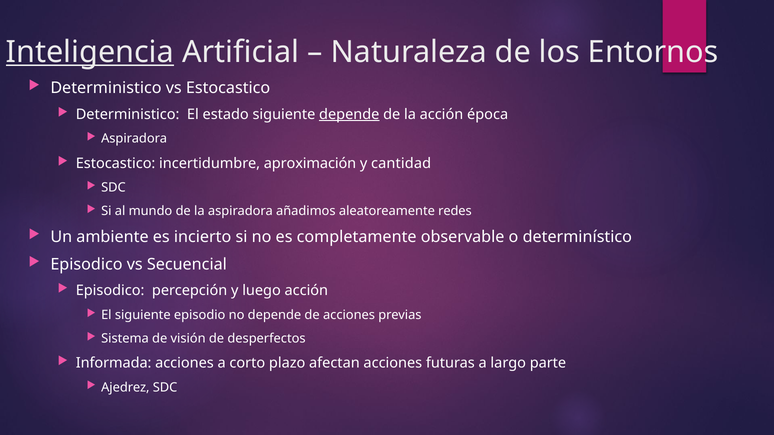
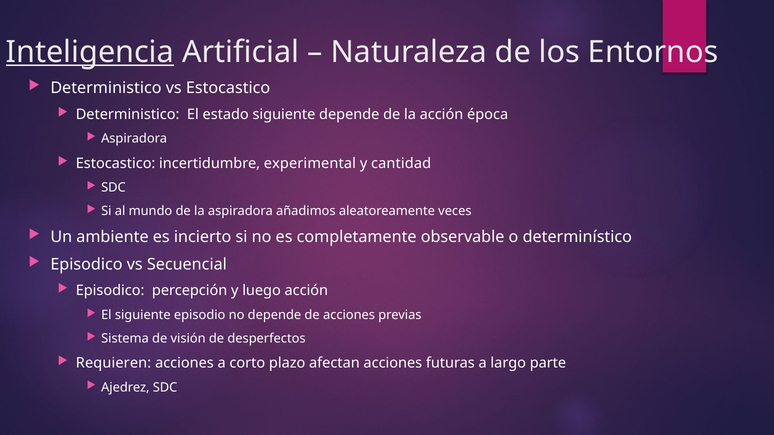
depende underline: present -> none (349, 114)
aproximación: aproximación -> experimental (310, 163)
redes: redes -> veces (455, 211)
Informada: Informada -> Requieren (114, 363)
